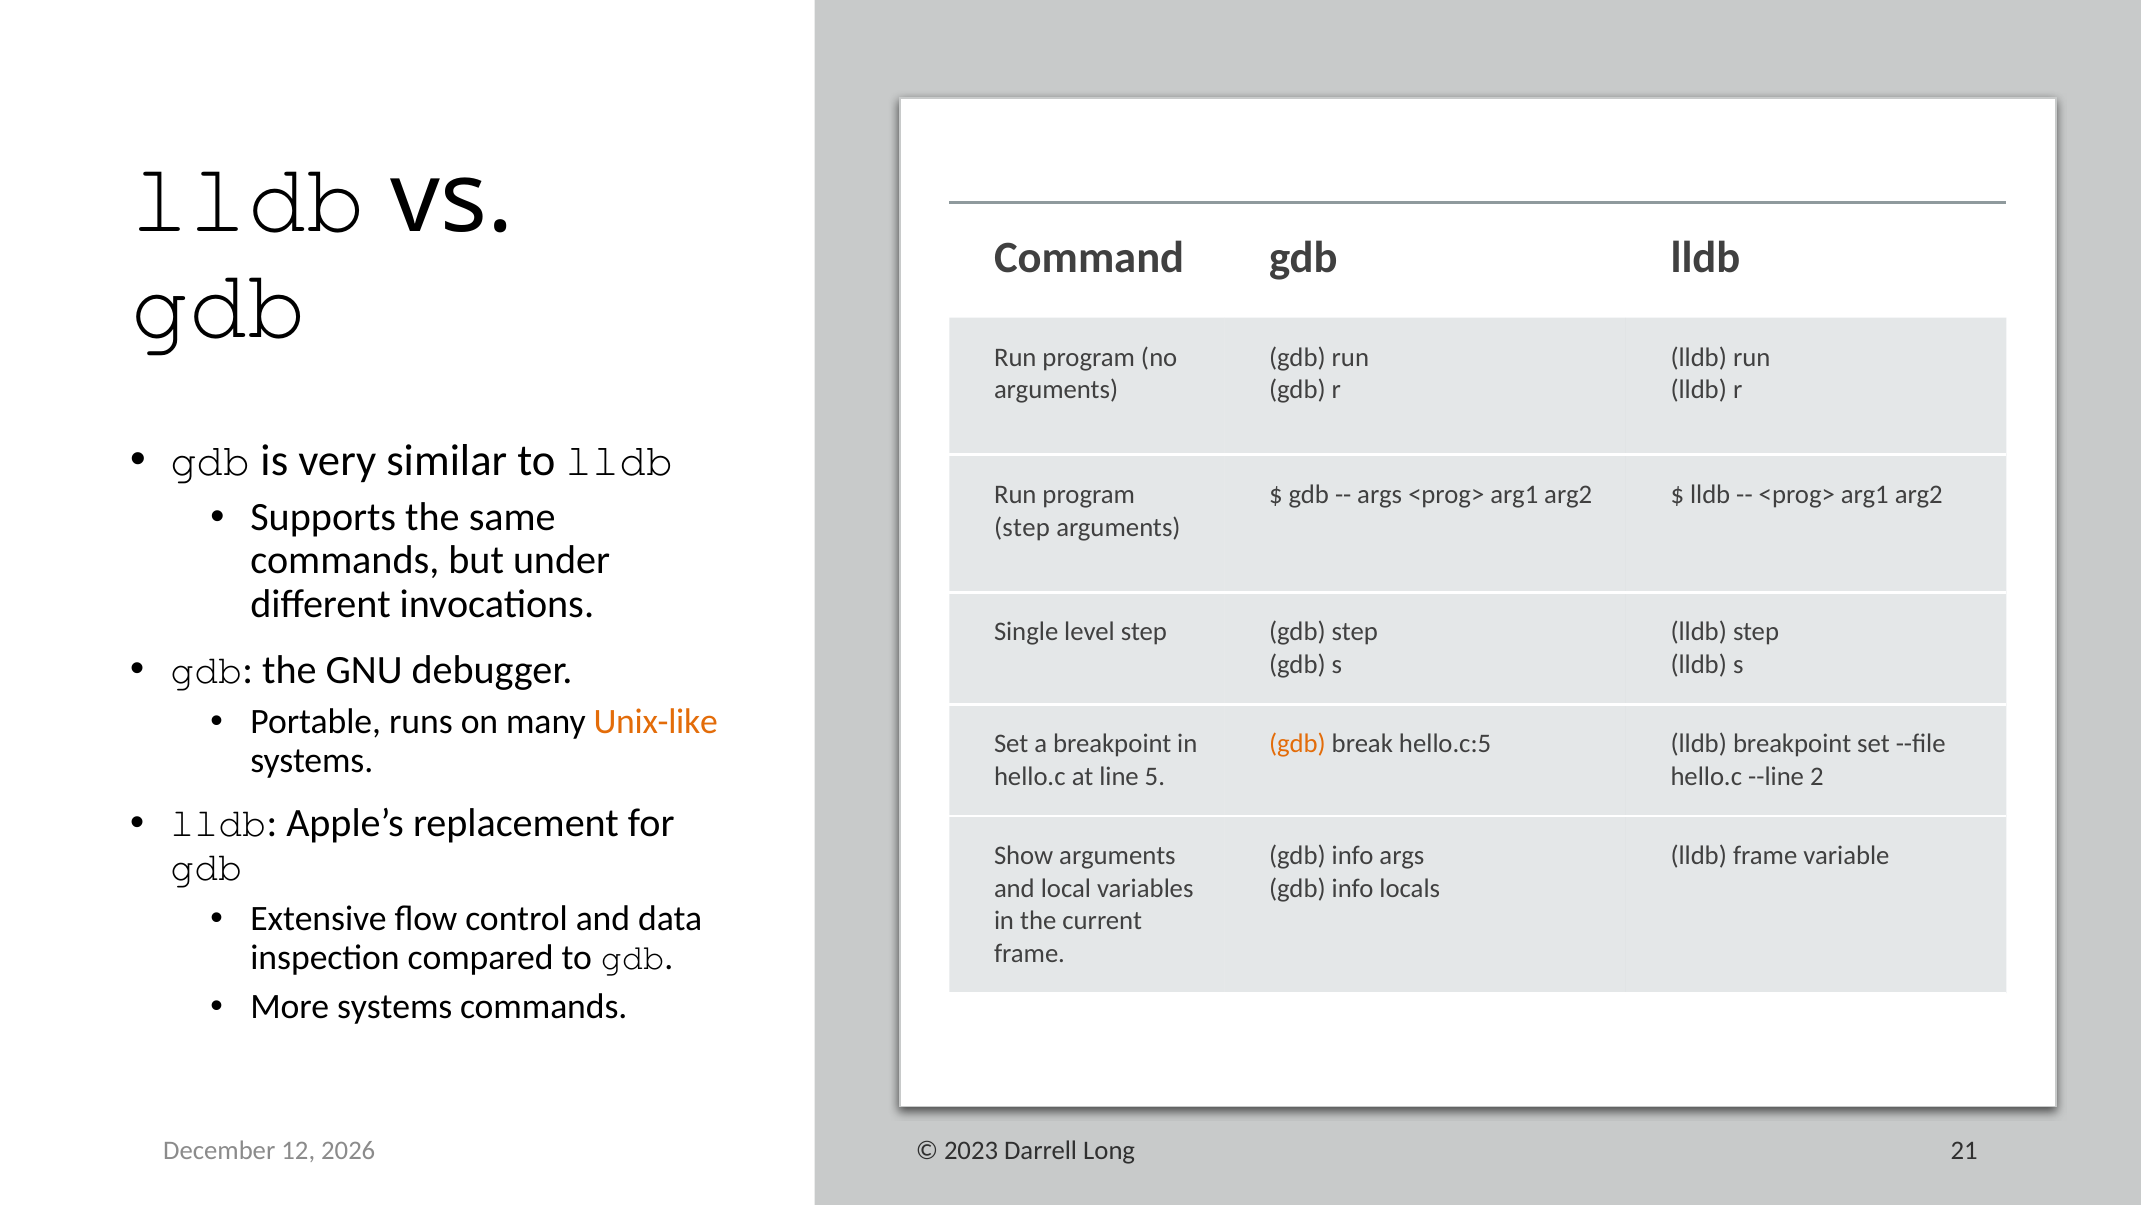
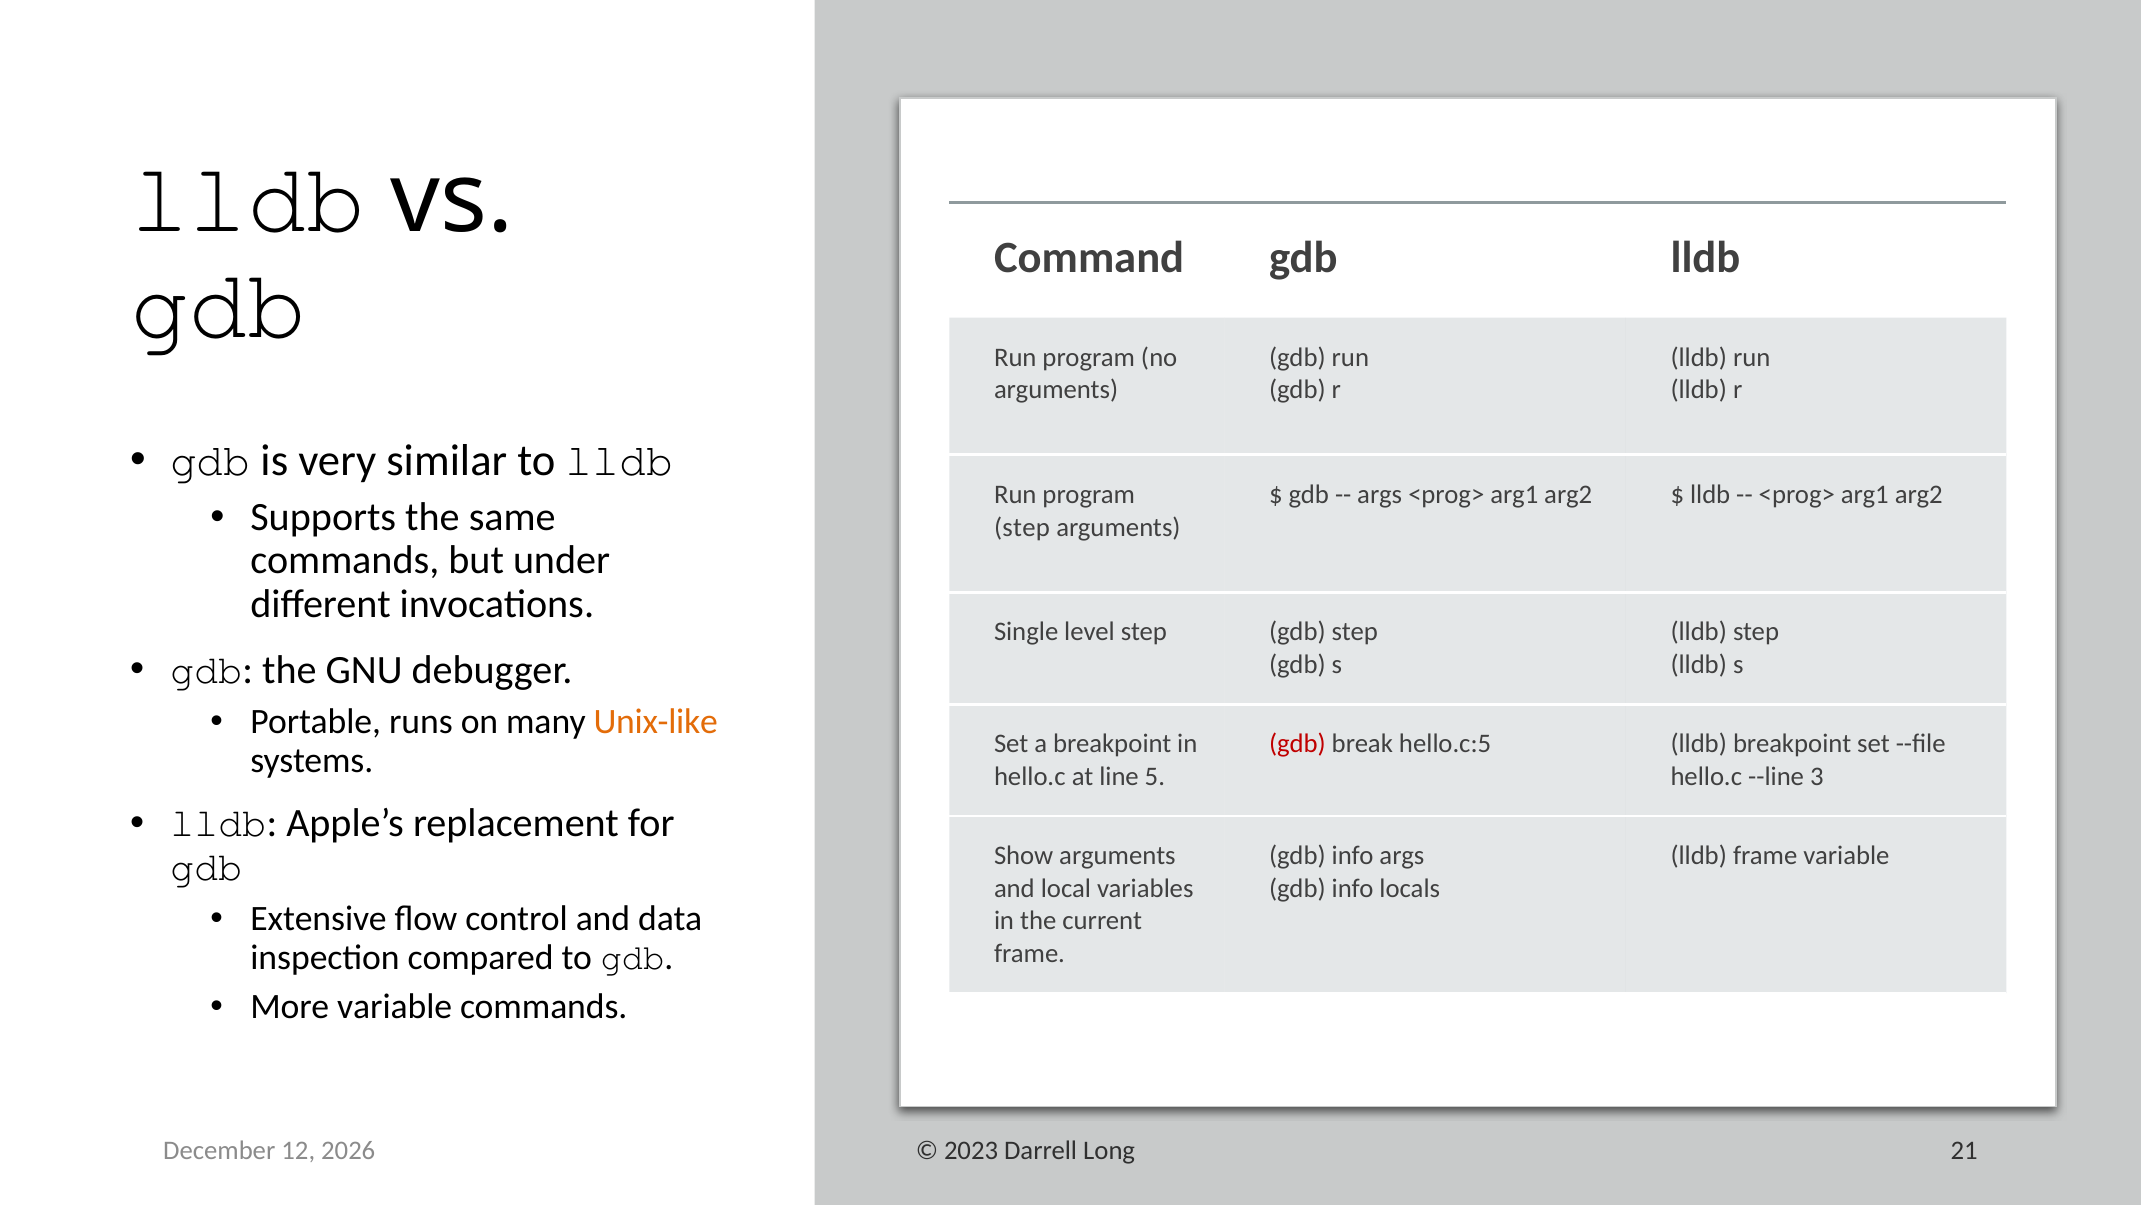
gdb colour: orange -> red (1297, 744)
2: 2 -> 3 (1817, 776)
More systems: systems -> variable (395, 1007)
